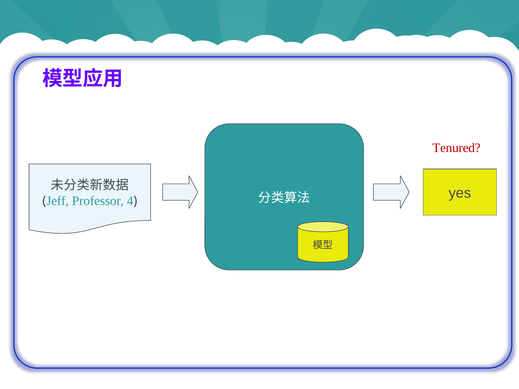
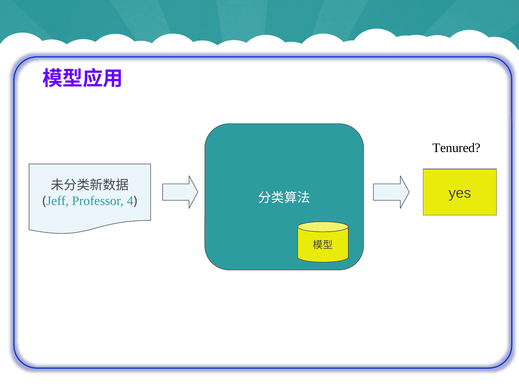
Tenured colour: red -> black (456, 148)
